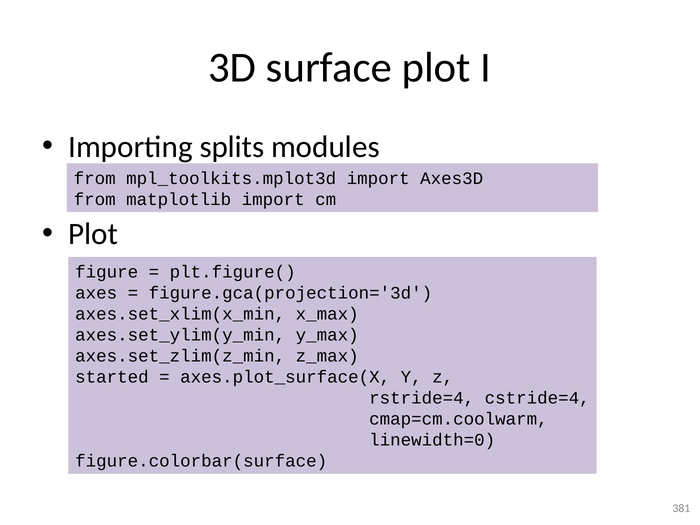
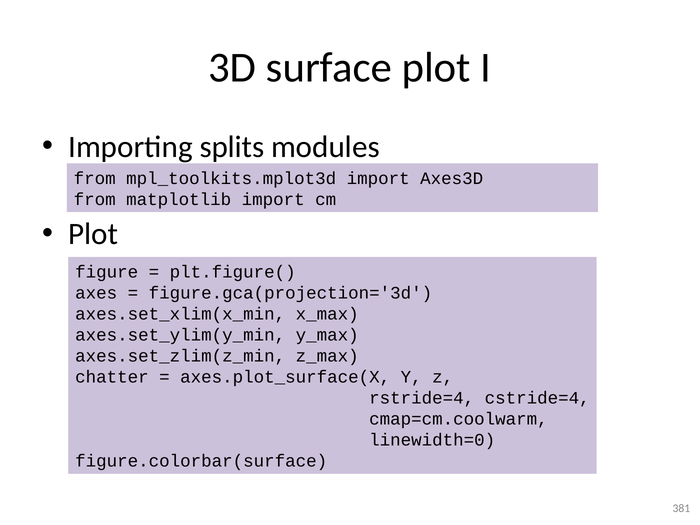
started: started -> chatter (112, 377)
